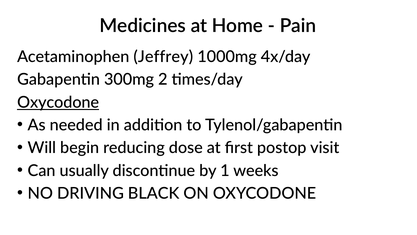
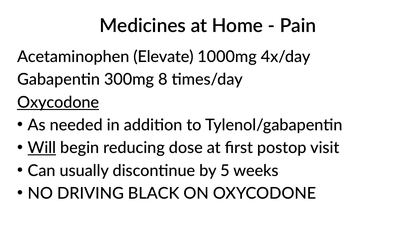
Jeffrey: Jeffrey -> Elevate (163, 57)
2: 2 -> 8 (163, 79)
Will underline: none -> present (42, 148)
1: 1 -> 5 (225, 170)
